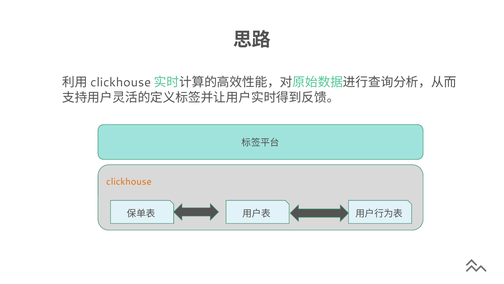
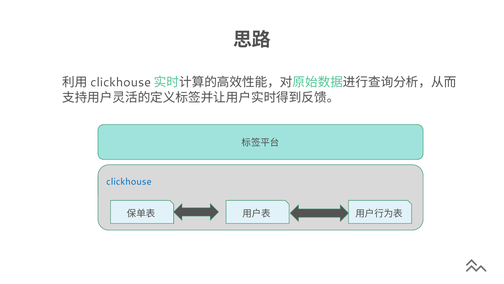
clickhouse colour: orange -> blue (129, 182)
